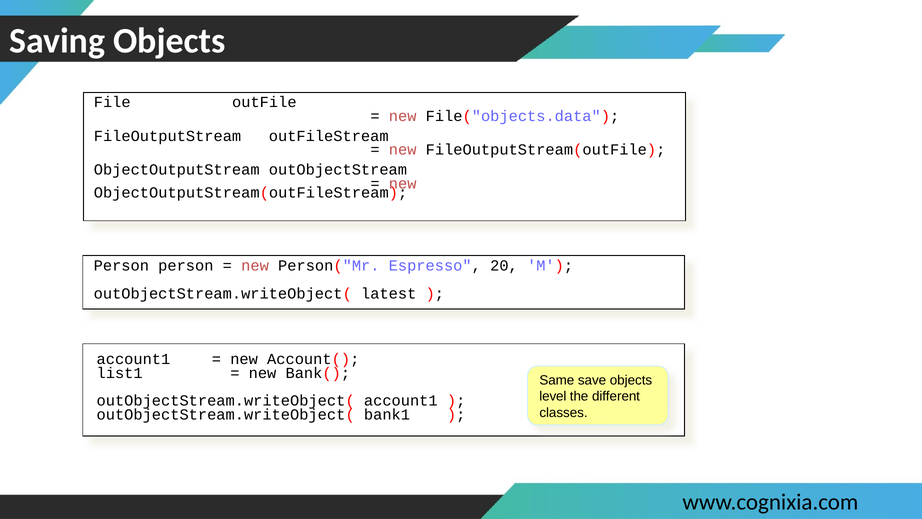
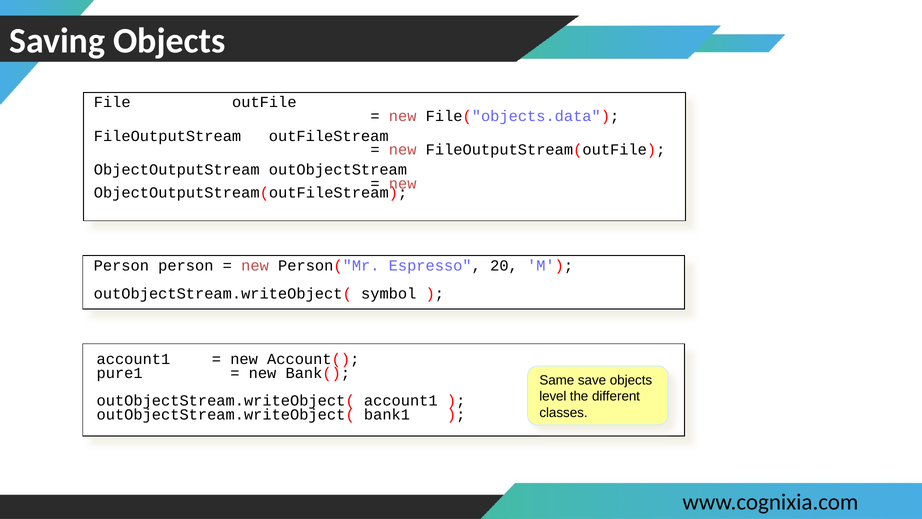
latest: latest -> symbol (389, 293)
list1: list1 -> pure1 (120, 373)
